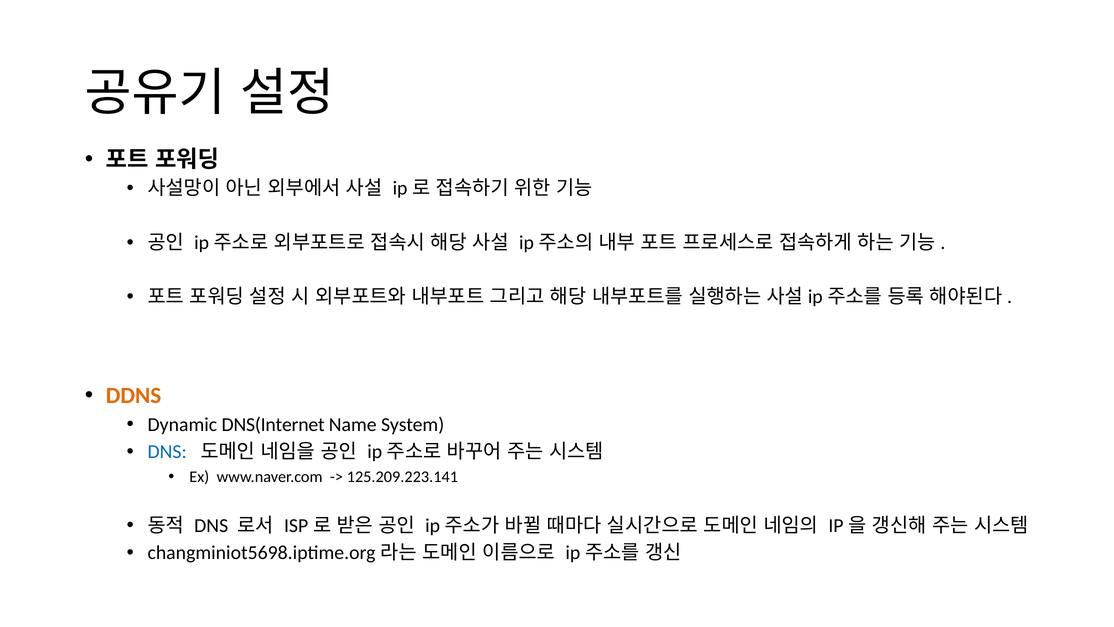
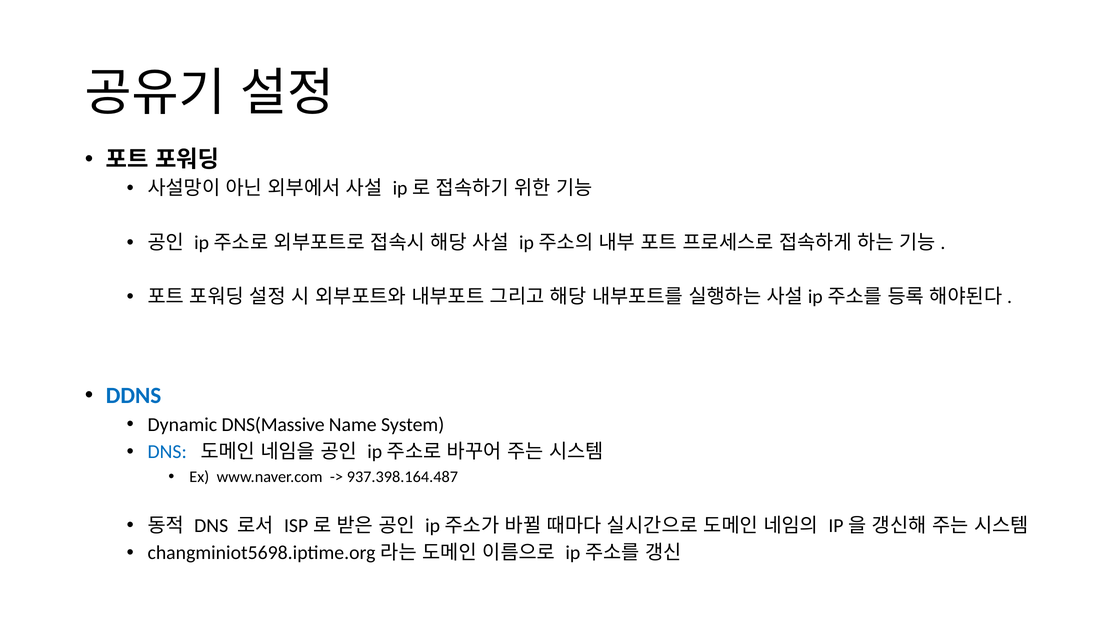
DDNS colour: orange -> blue (134, 395)
DNS(Internet: DNS(Internet -> DNS(Massive (273, 424)
125.209.223.141: 125.209.223.141 -> 937.398.164.487 (402, 477)
